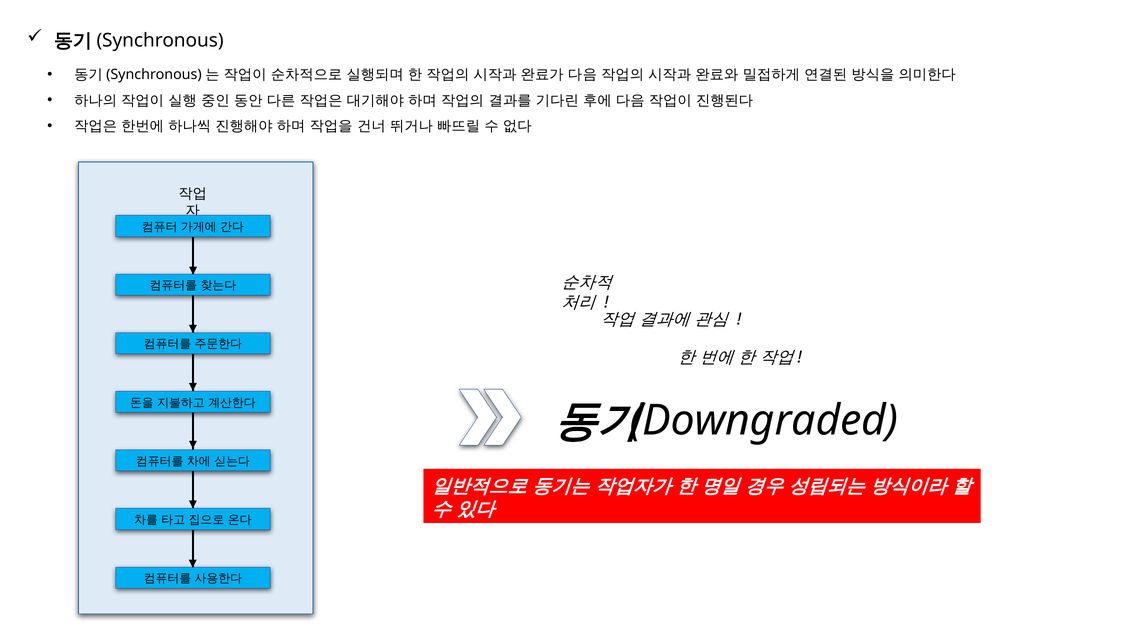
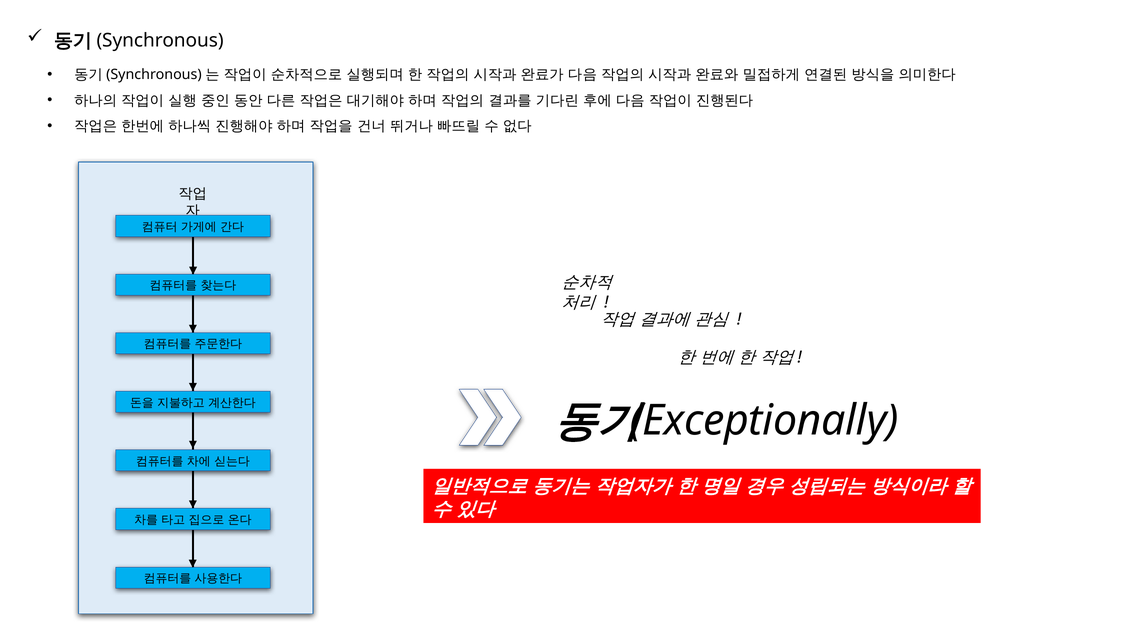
Downgraded: Downgraded -> Exceptionally (764, 421)
